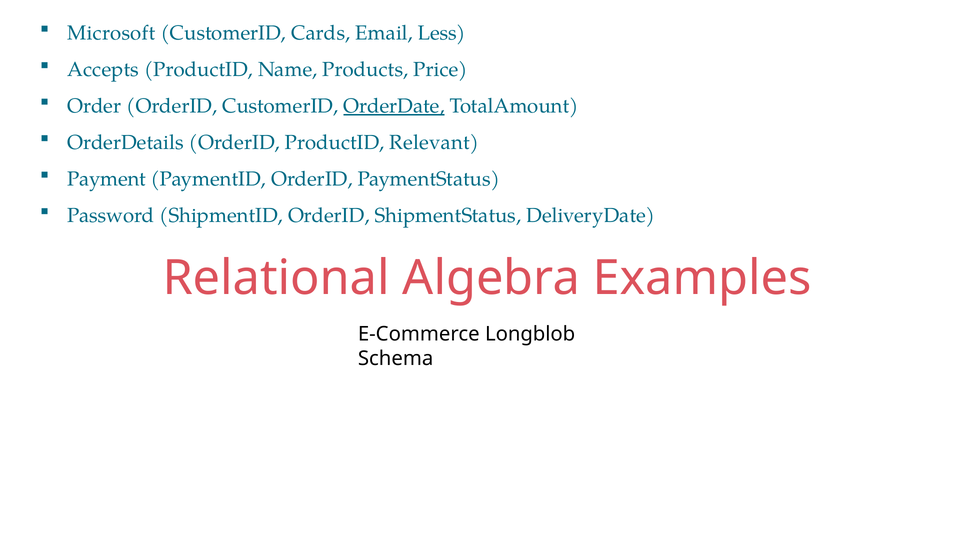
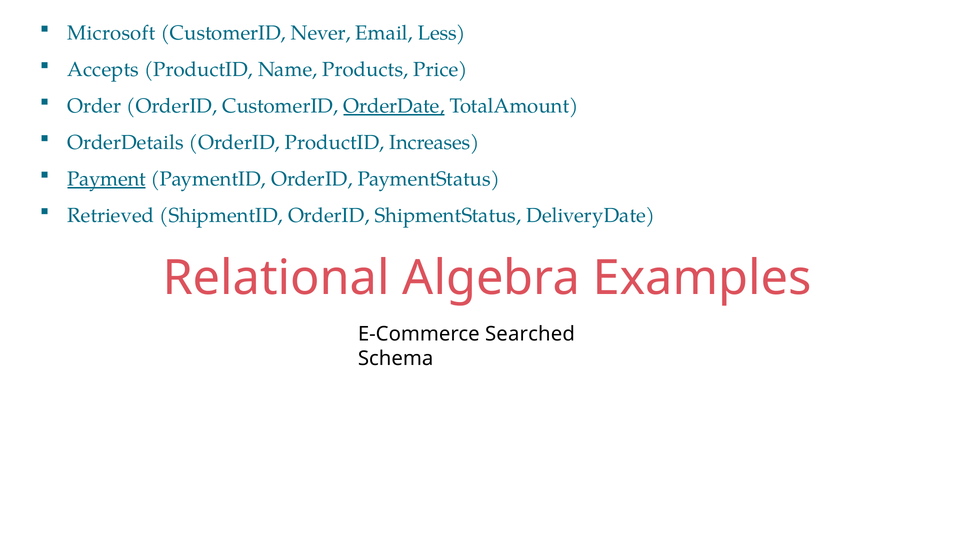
Cards: Cards -> Never (321, 33)
Relevant: Relevant -> Increases (435, 143)
Payment underline: none -> present (107, 179)
Password: Password -> Retrieved (111, 216)
Longblob: Longblob -> Searched (530, 334)
